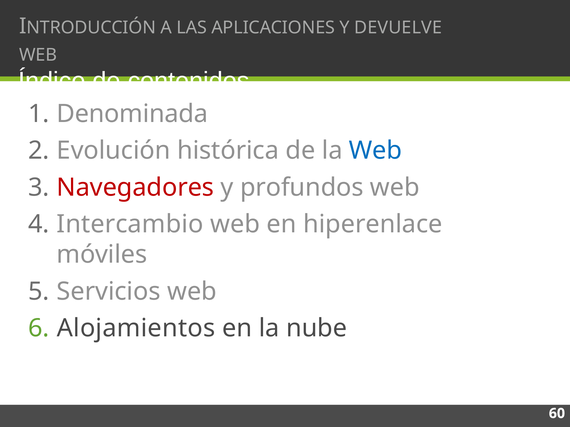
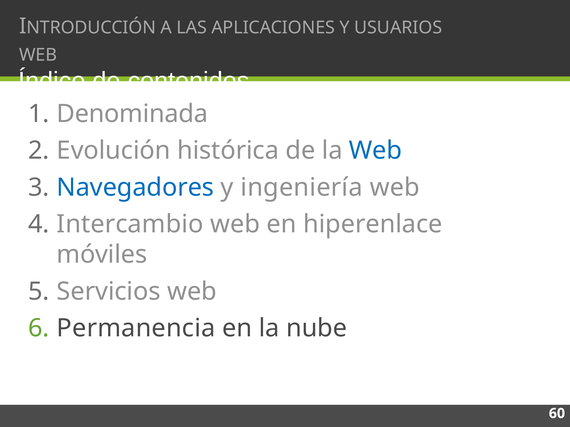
DEVUELVE: DEVUELVE -> USUARIOS (398, 28)
Navegadores colour: red -> blue (135, 188)
profundos: profundos -> ingeniería (302, 188)
Alojamientos: Alojamientos -> Permanencia (136, 329)
